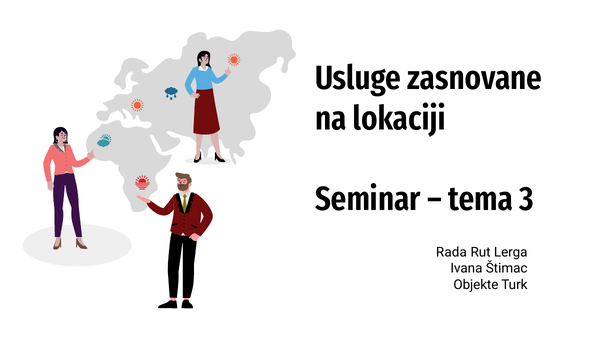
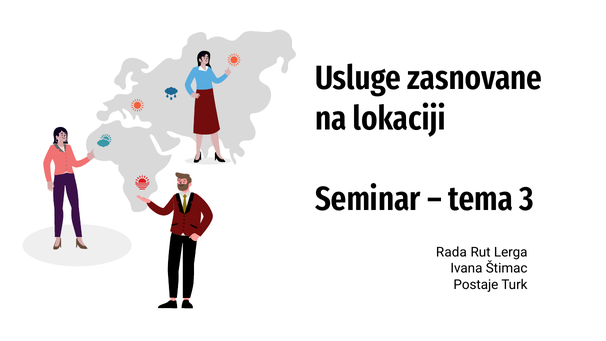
Objekte: Objekte -> Postaje (476, 285)
